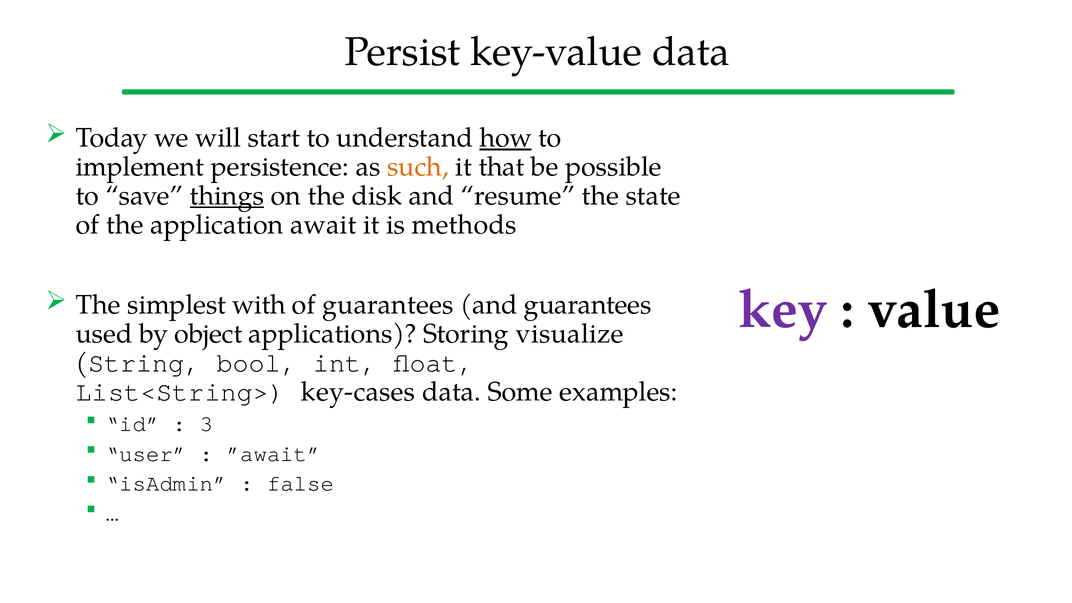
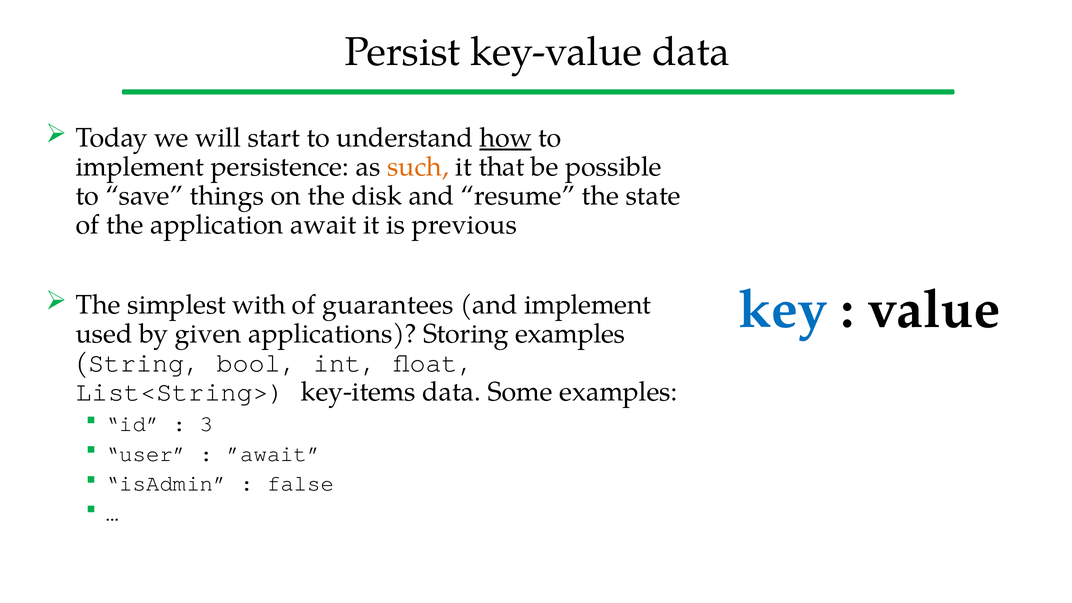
things underline: present -> none (227, 196)
methods: methods -> previous (464, 225)
and guarantees: guarantees -> implement (588, 305)
key colour: purple -> blue (783, 310)
object: object -> given (208, 334)
Storing visualize: visualize -> examples (570, 334)
key-cases: key-cases -> key-items (358, 392)
